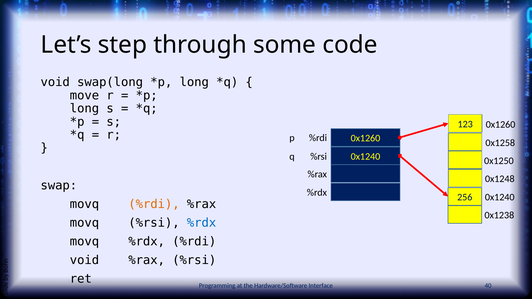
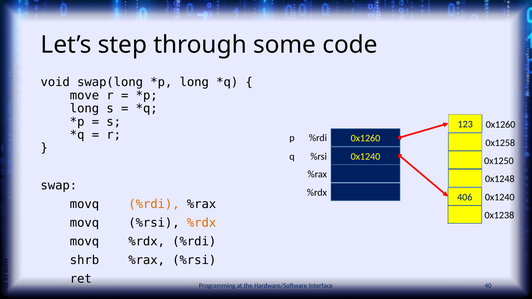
256: 256 -> 406 (465, 197)
%rdx colour: blue -> orange (202, 223)
void: void -> shrb (84, 260)
